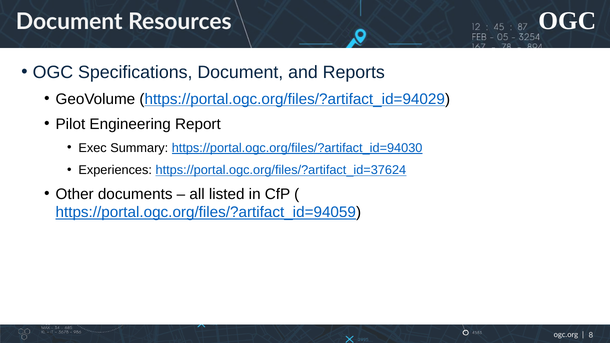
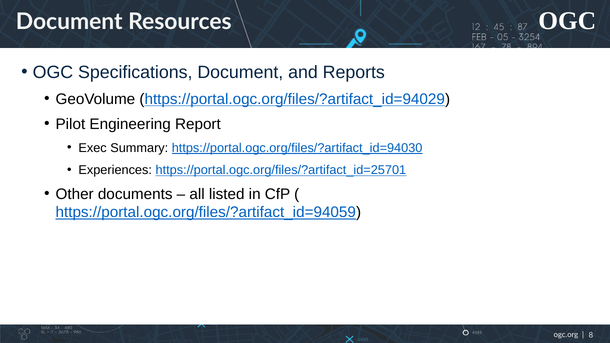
https://portal.ogc.org/files/?artifact_id=37624: https://portal.ogc.org/files/?artifact_id=37624 -> https://portal.ogc.org/files/?artifact_id=25701 (281, 170)
